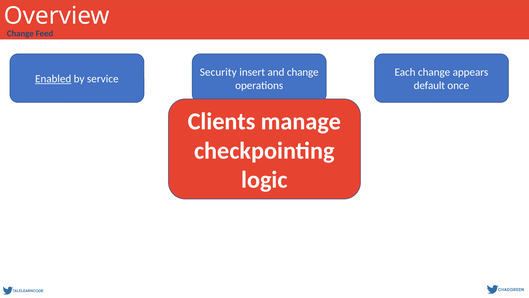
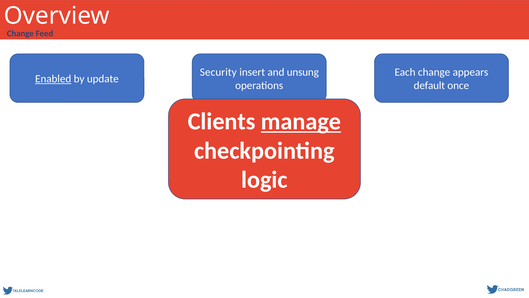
and change: change -> unsung (303, 72)
service: service -> update (103, 79)
manage underline: none -> present (301, 121)
